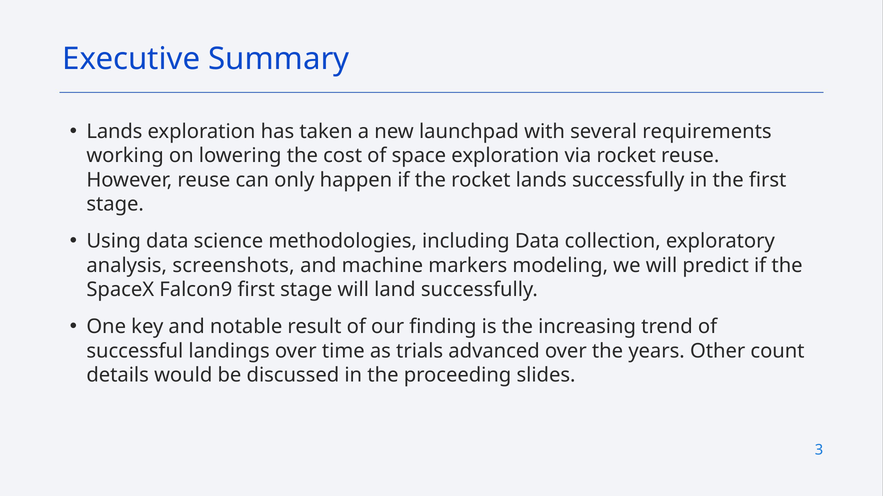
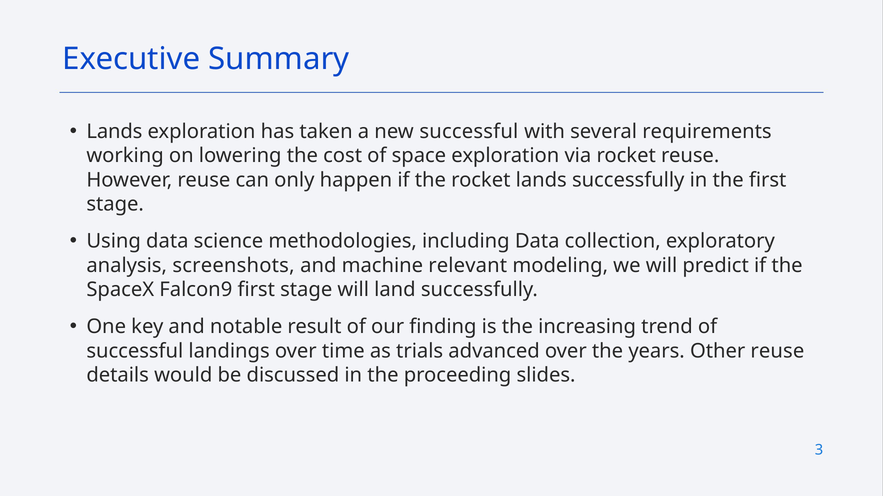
new launchpad: launchpad -> successful (469, 132)
markers: markers -> relevant (468, 266)
Other count: count -> reuse (777, 351)
